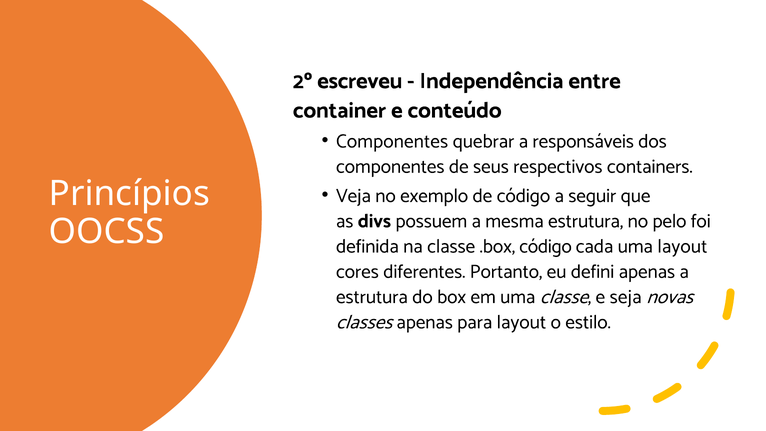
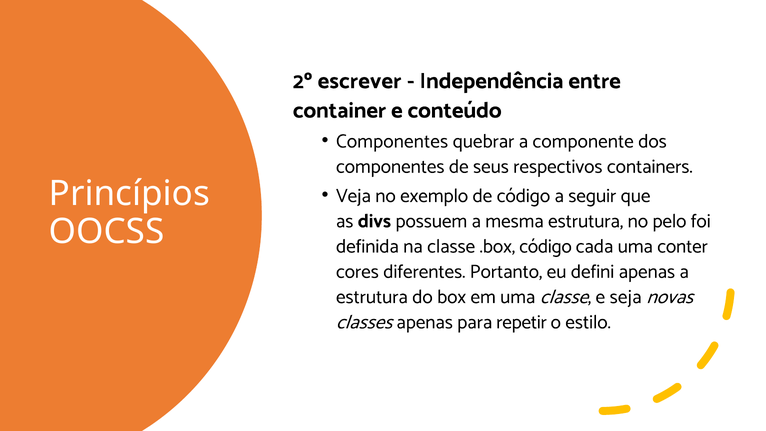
escreveu: escreveu -> escrever (360, 81)
responsáveis: responsáveis -> componente (583, 141)
uma layout: layout -> conter (683, 246)
para layout: layout -> repetir (522, 322)
